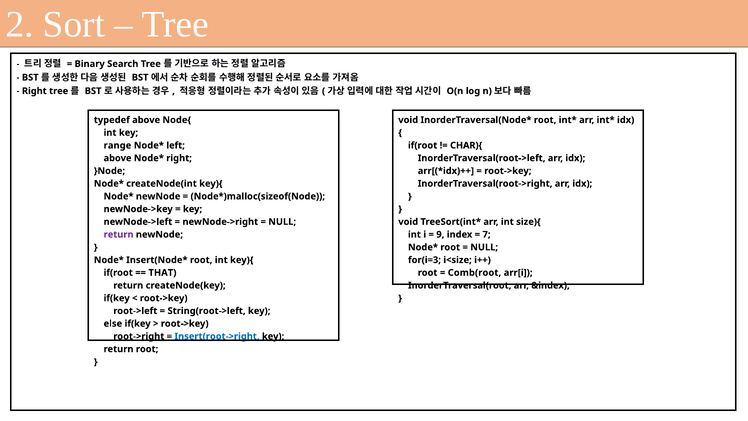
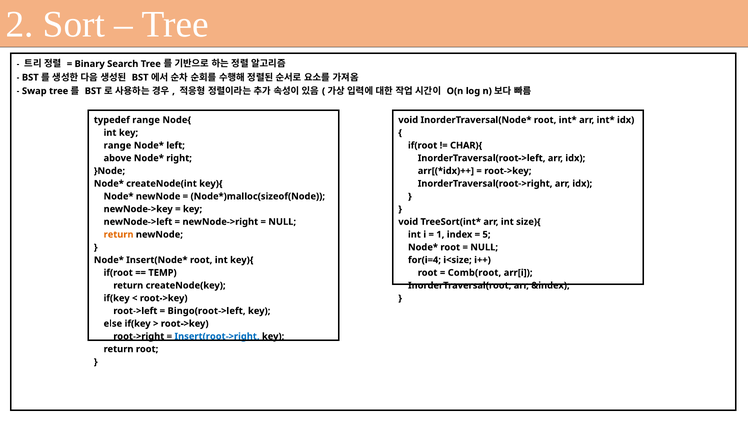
Right: Right -> Swap (34, 91)
typedef above: above -> range (146, 120)
return colour: purple -> orange (119, 234)
9: 9 -> 1 (440, 234)
7: 7 -> 5 (486, 234)
for(i=3: for(i=3 -> for(i=4 (424, 260)
THAT: THAT -> TEMP (163, 273)
String(root->left: String(root->left -> Bingo(root->left (207, 311)
